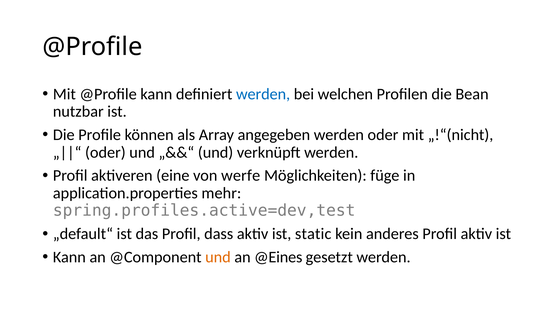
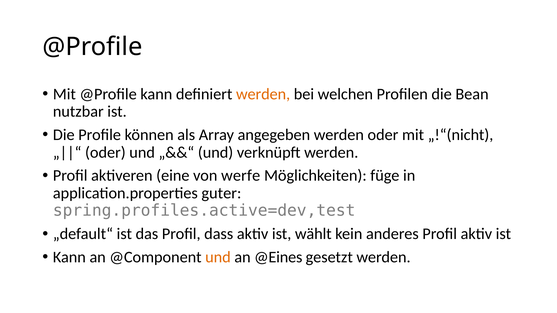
werden colour: blue -> orange (263, 94)
mehr: mehr -> guter (221, 193)
static: static -> wählt (313, 234)
